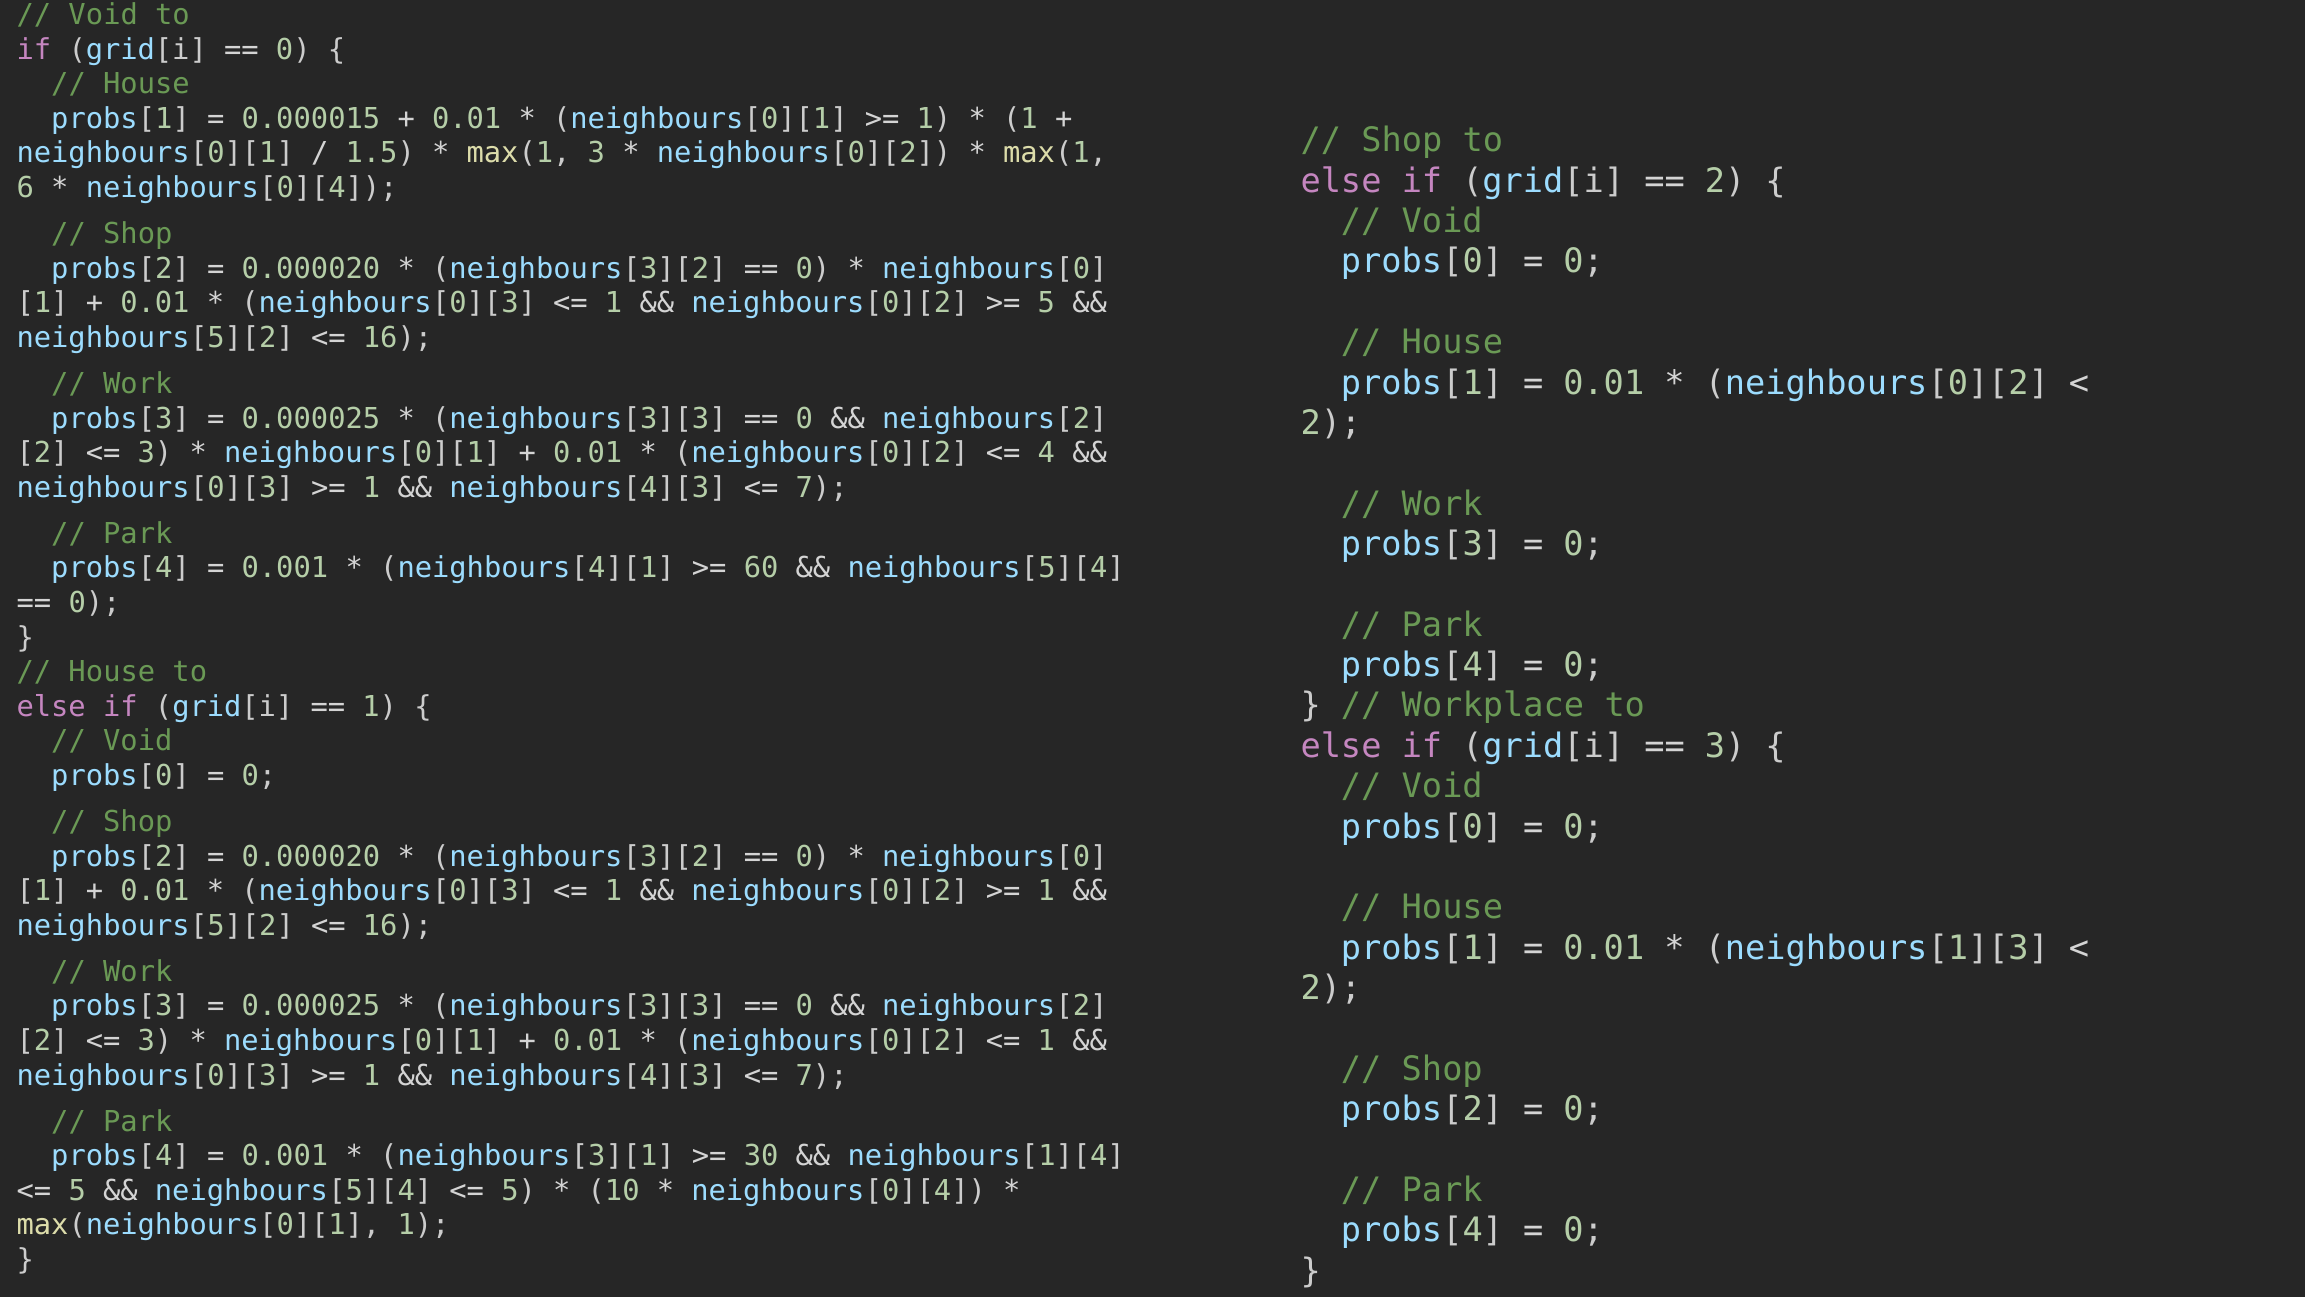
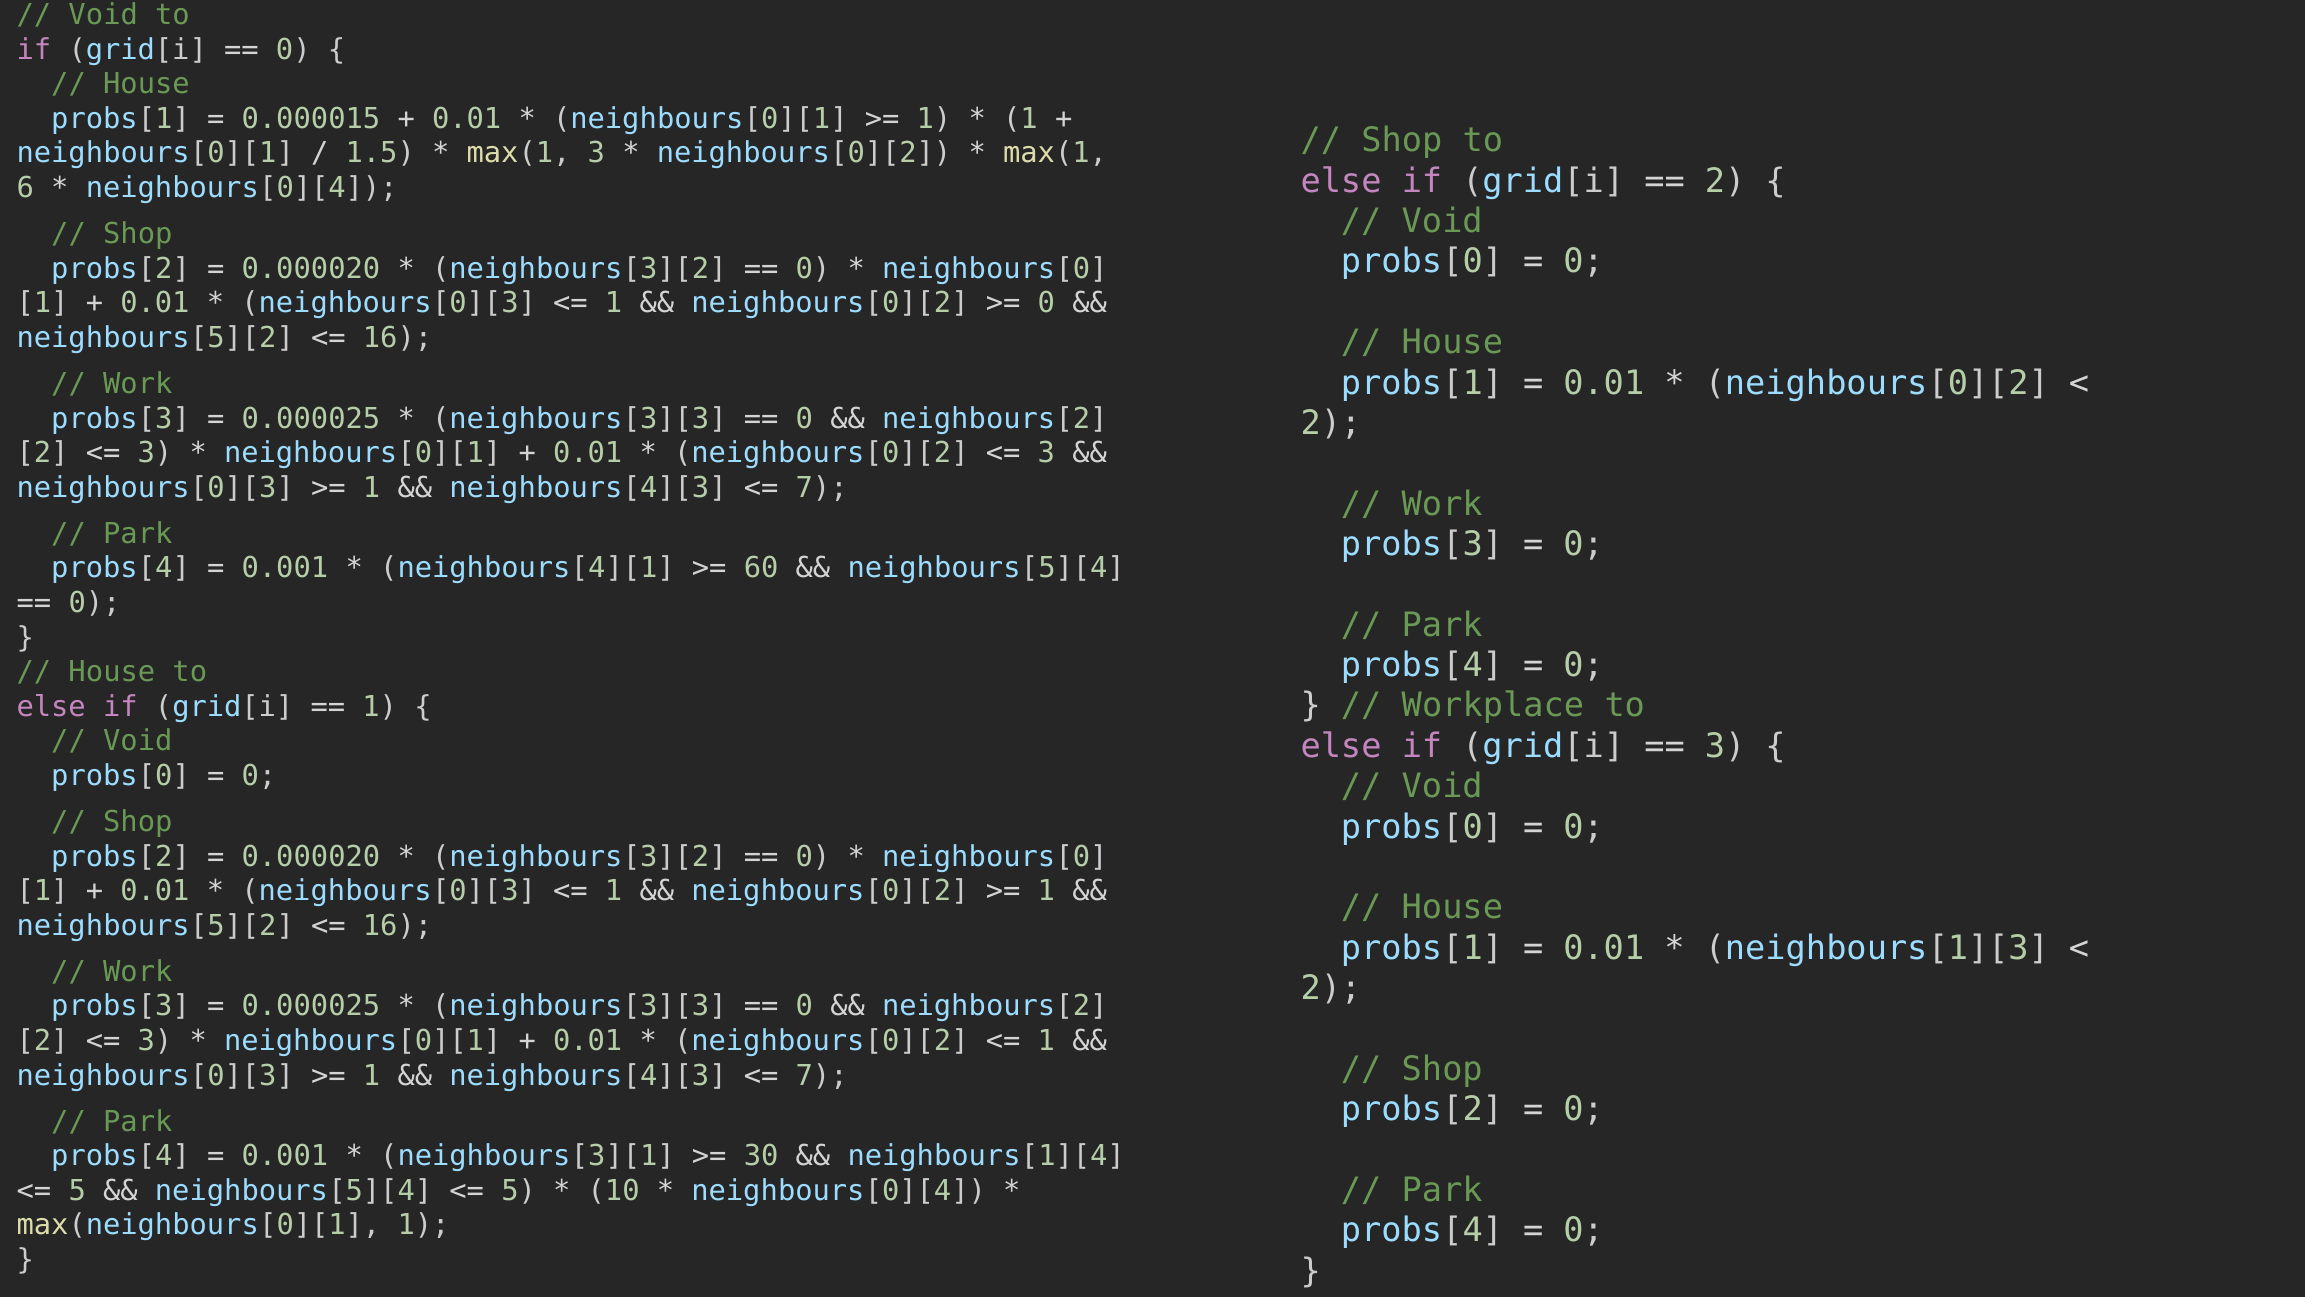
5: 5 -> 0 (1046, 303)
4: 4 -> 3 (1046, 453)
